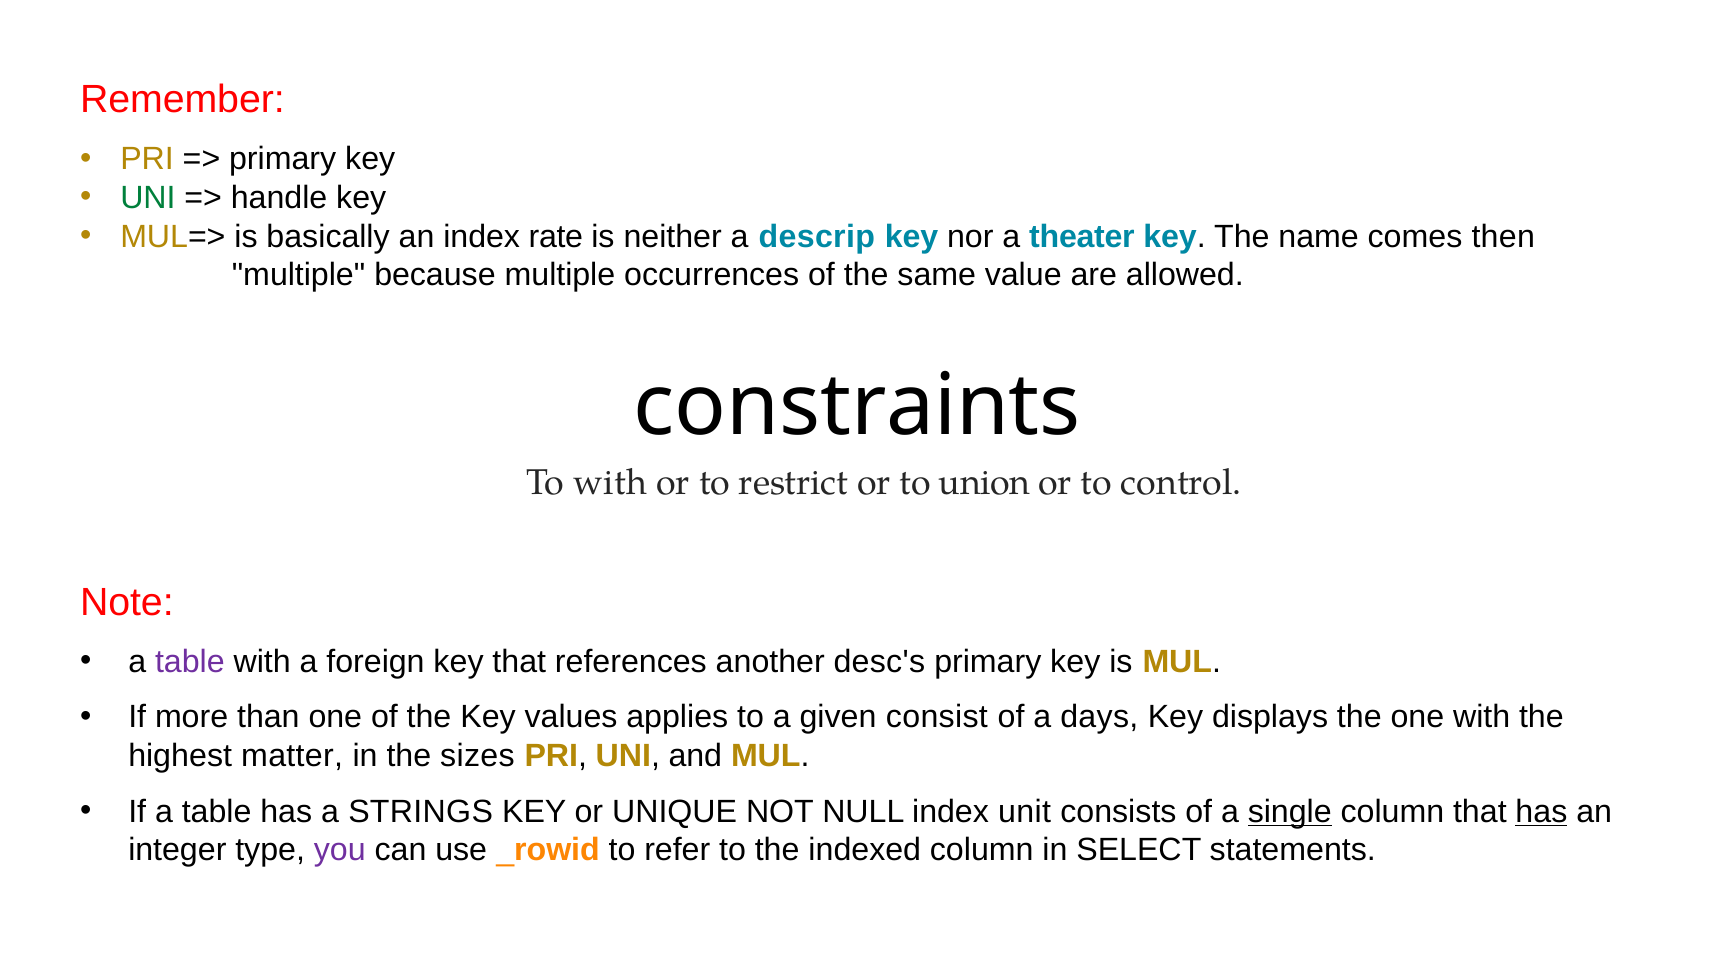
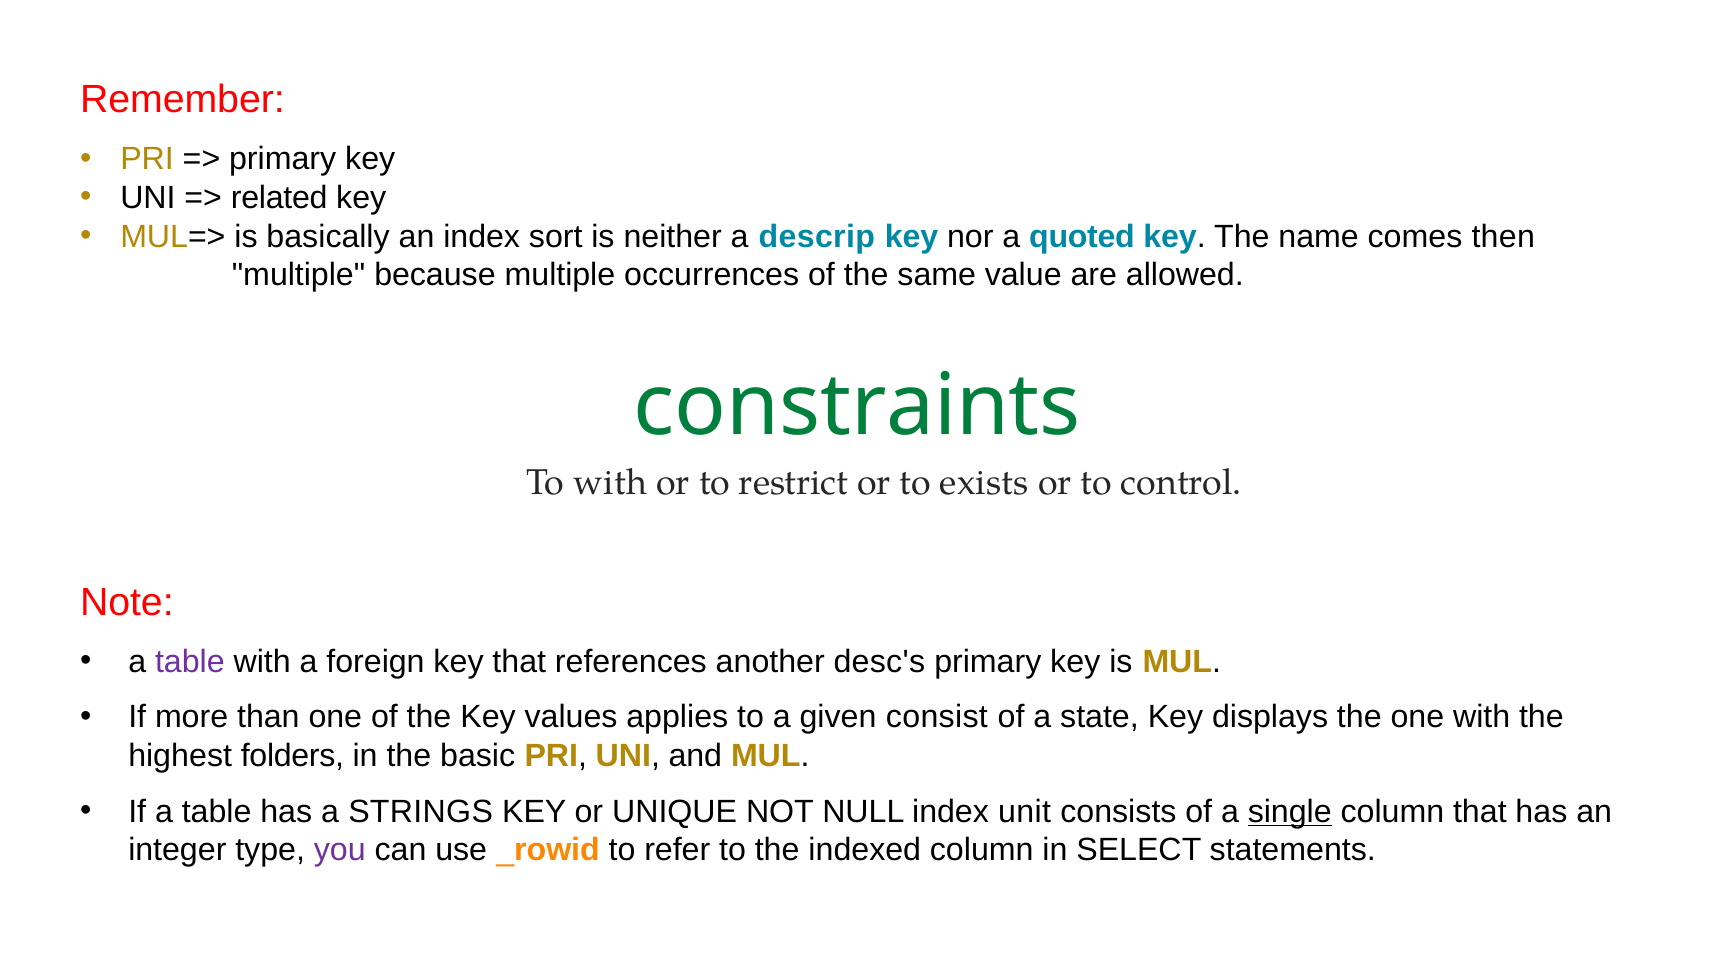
UNI colour: green -> black (148, 198)
handle: handle -> related (279, 198)
rate: rate -> sort (556, 236)
theater: theater -> quoted (1082, 236)
constraints colour: black -> green (857, 406)
union: union -> exists (984, 482)
days: days -> state (1100, 717)
matter: matter -> folders (292, 756)
sizes: sizes -> basic (478, 756)
has underline: present -> none (1541, 811)
